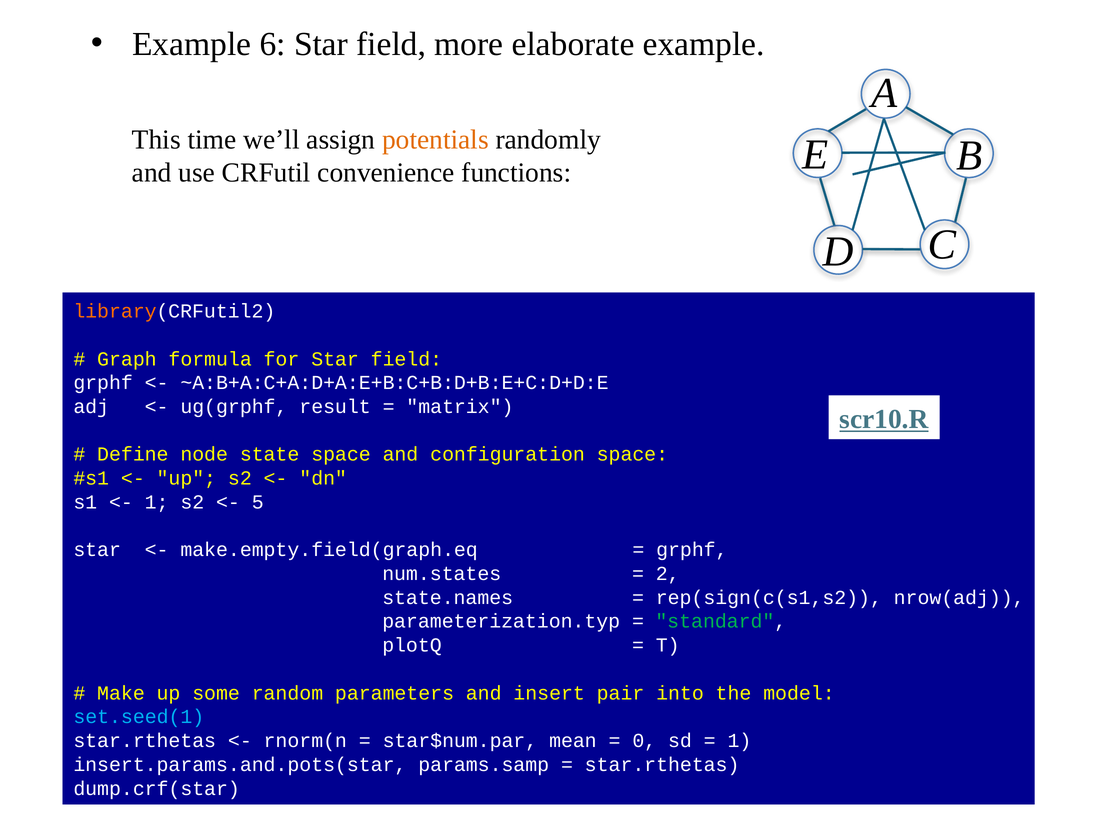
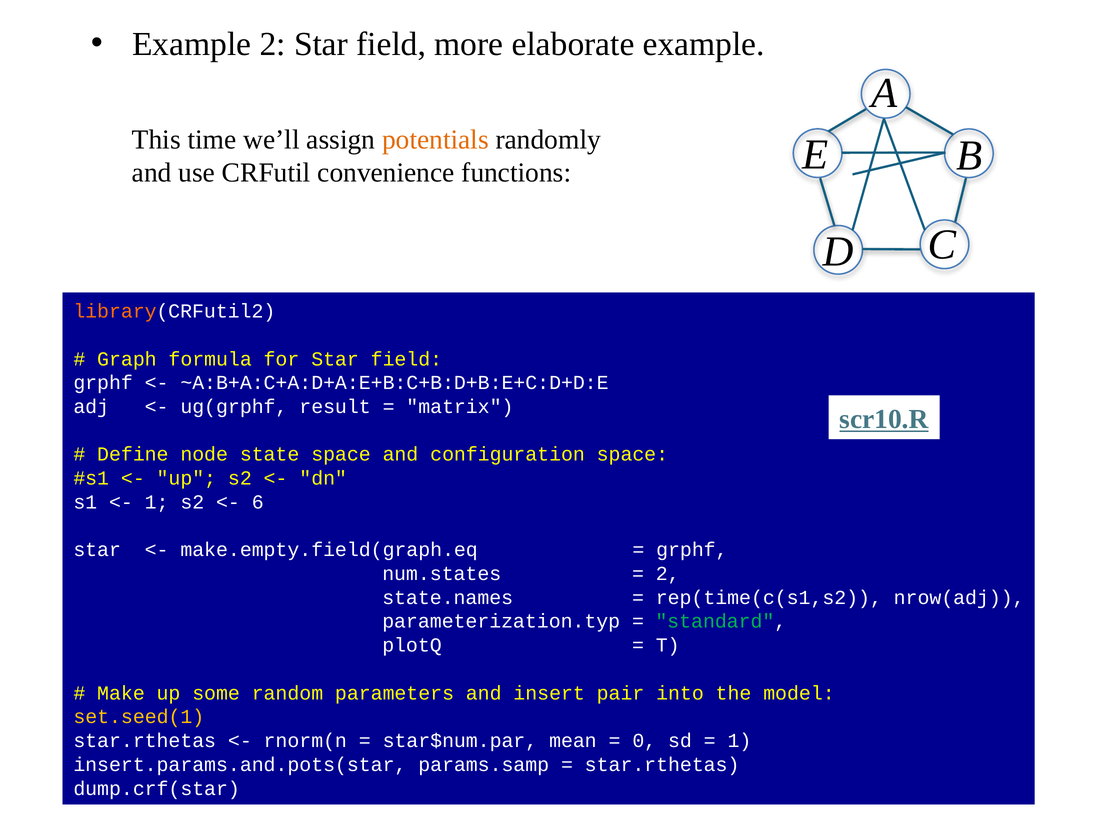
Example 6: 6 -> 2 (273, 44)
5: 5 -> 6 (258, 502)
rep(sign(c(s1,s2: rep(sign(c(s1,s2 -> rep(time(c(s1,s2 (769, 598)
set.seed(1 colour: light blue -> yellow (139, 717)
